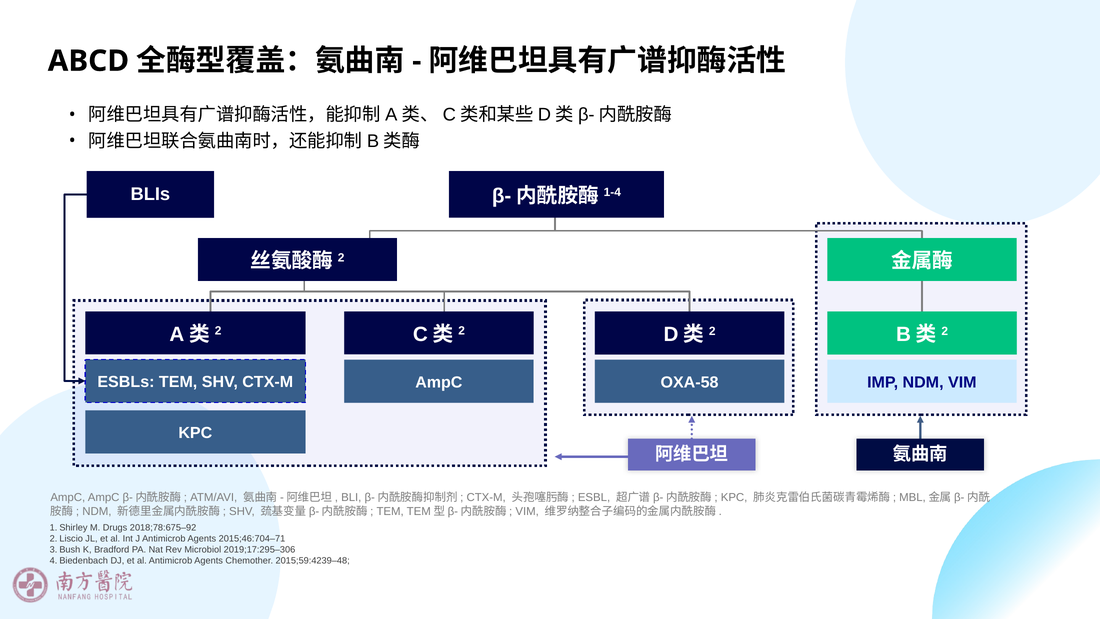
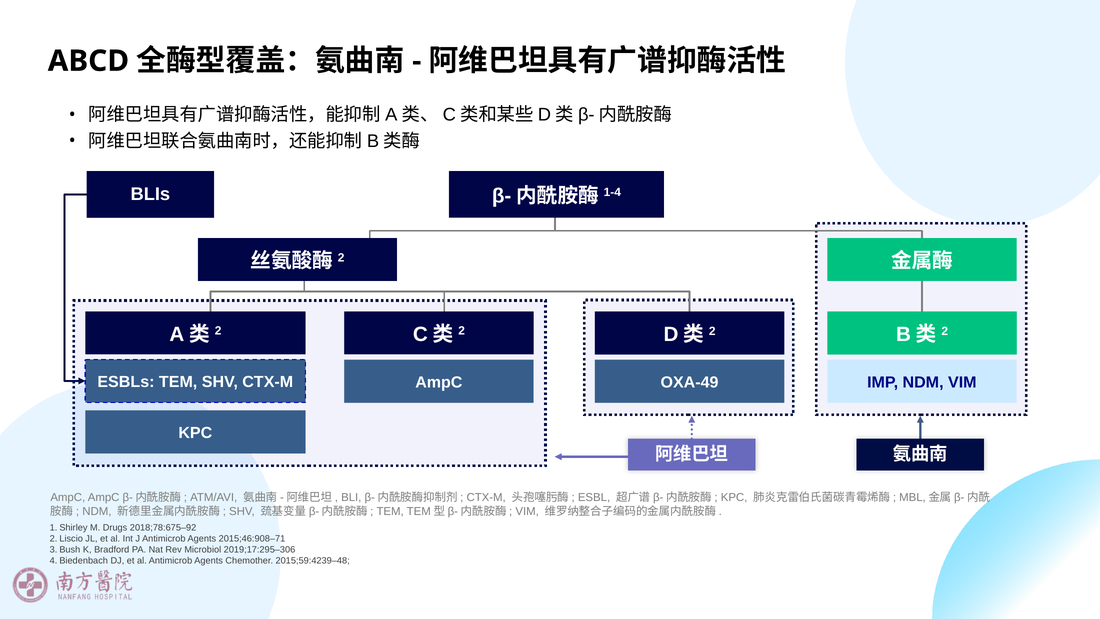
OXA-58: OXA-58 -> OXA-49 (690, 382)
2015;46:704–71: 2015;46:704–71 -> 2015;46:908–71 (252, 538)
